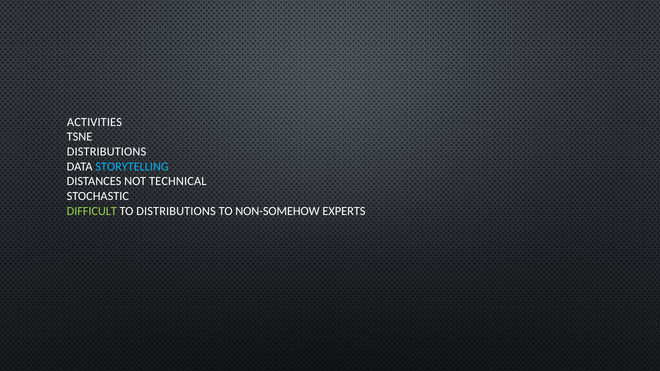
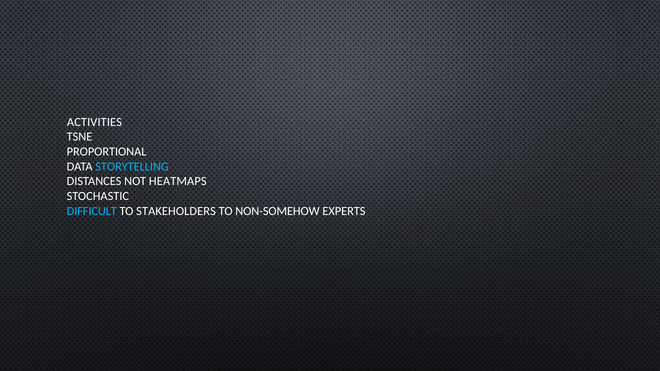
DISTRIBUTIONS: DISTRIBUTIONS -> PROPORTIONAL (107, 152)
TECHNICAL: TECHNICAL -> HEATMAPS (178, 181)
DIFFICULT colour: light green -> light blue (92, 211)
TO DISTRIBUTIONS: DISTRIBUTIONS -> STAKEHOLDERS (176, 211)
